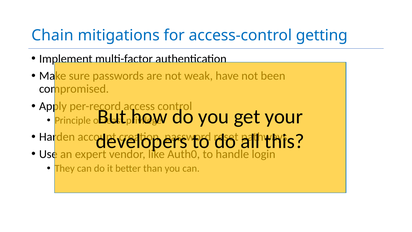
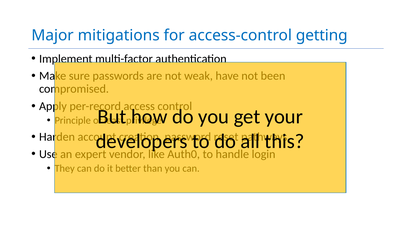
Chain: Chain -> Major (53, 35)
